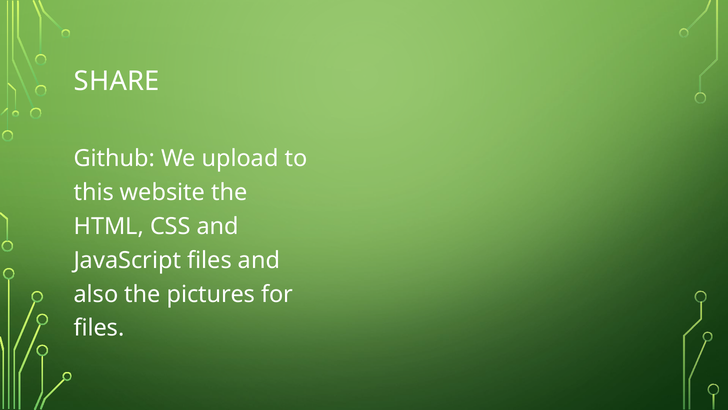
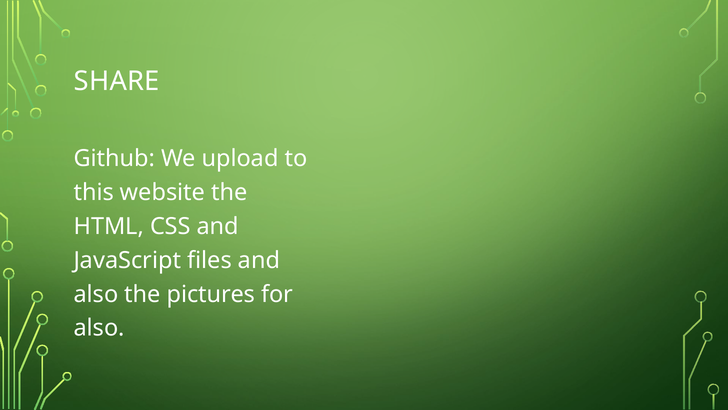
files: files -> also (99, 328)
